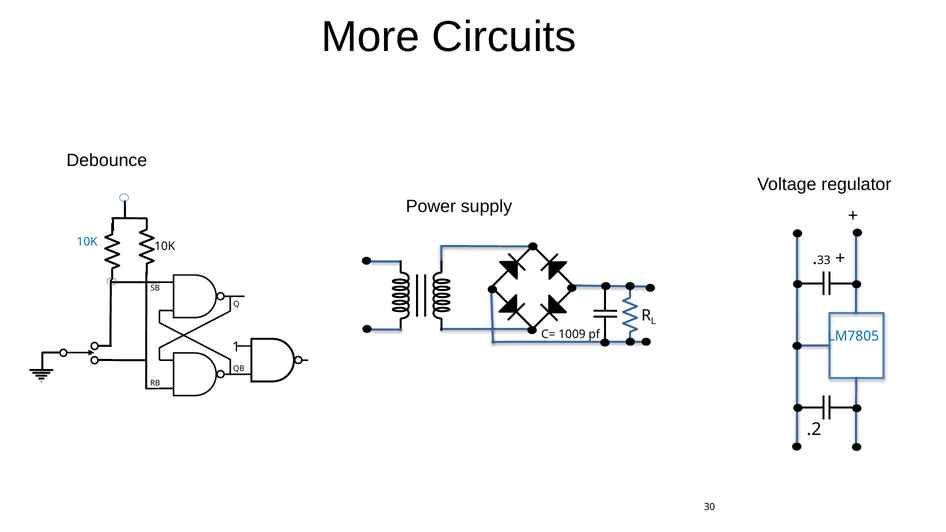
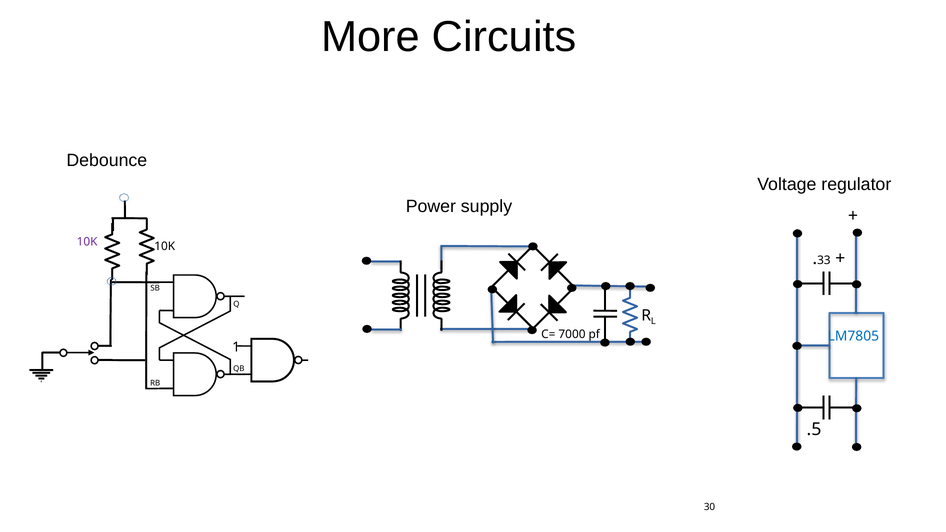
10K colour: blue -> purple (87, 242)
1009: 1009 -> 7000 (572, 334)
.2: .2 -> .5 (814, 430)
